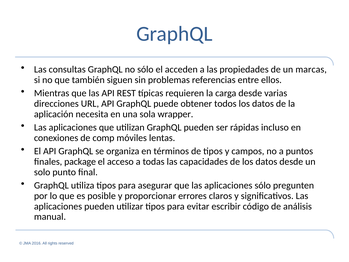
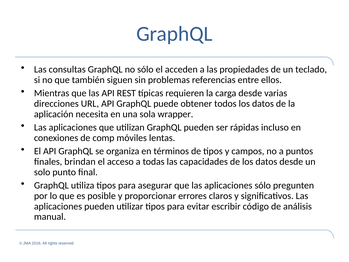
marcas: marcas -> teclado (311, 69)
package: package -> brindan (80, 161)
